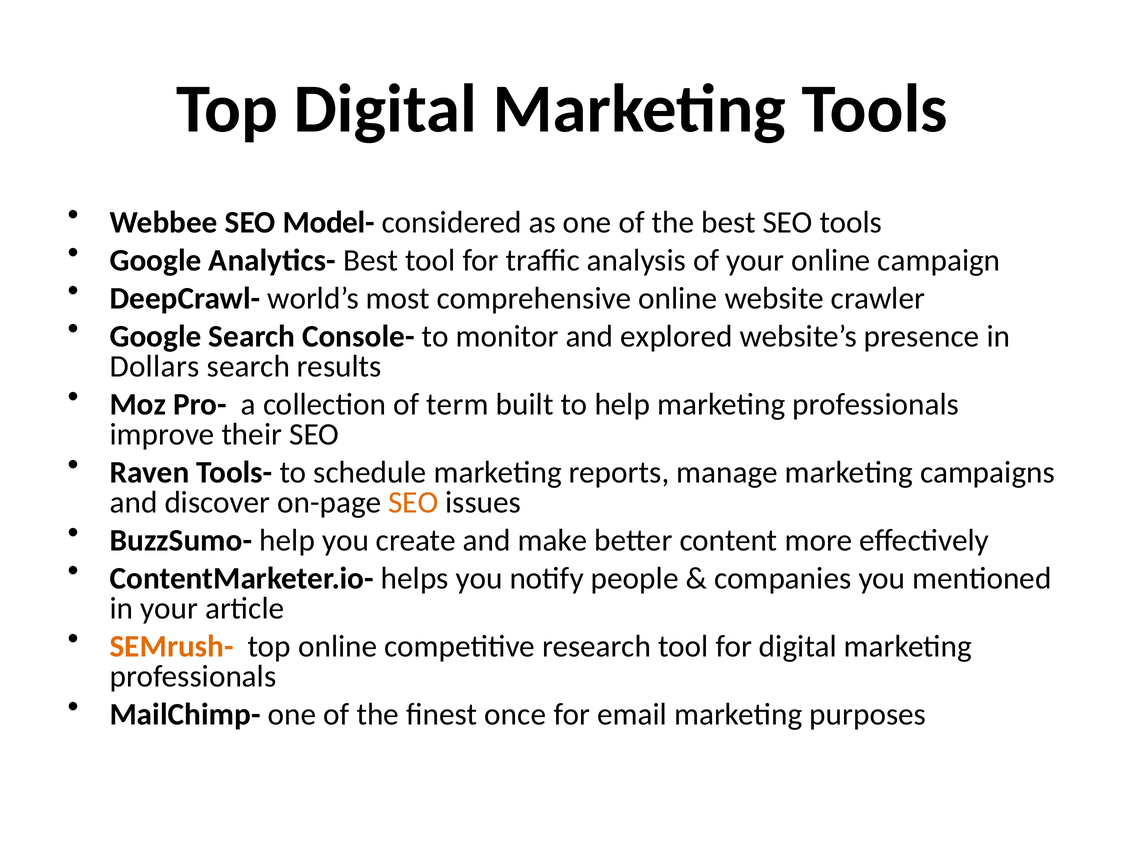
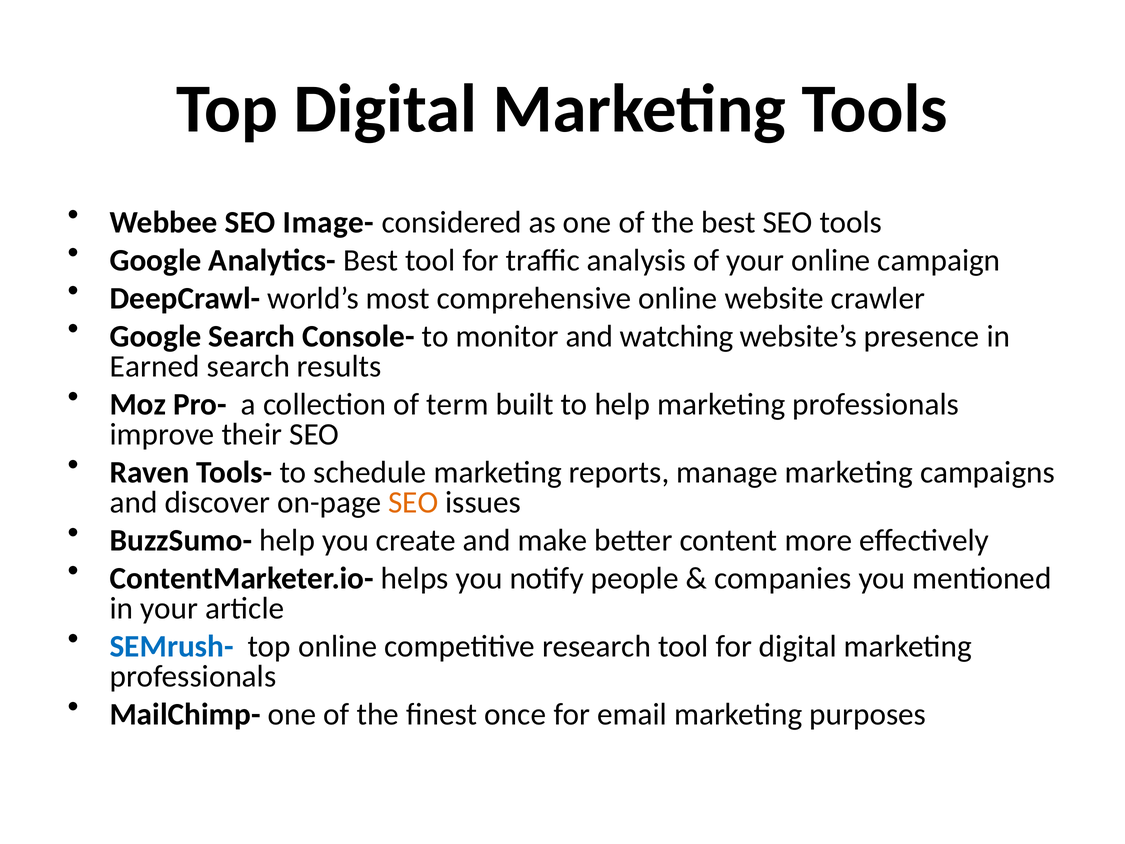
Model-: Model- -> Image- (328, 222)
explored: explored -> watching (677, 336)
Dollars: Dollars -> Earned (155, 366)
SEMrush- colour: orange -> blue (172, 646)
